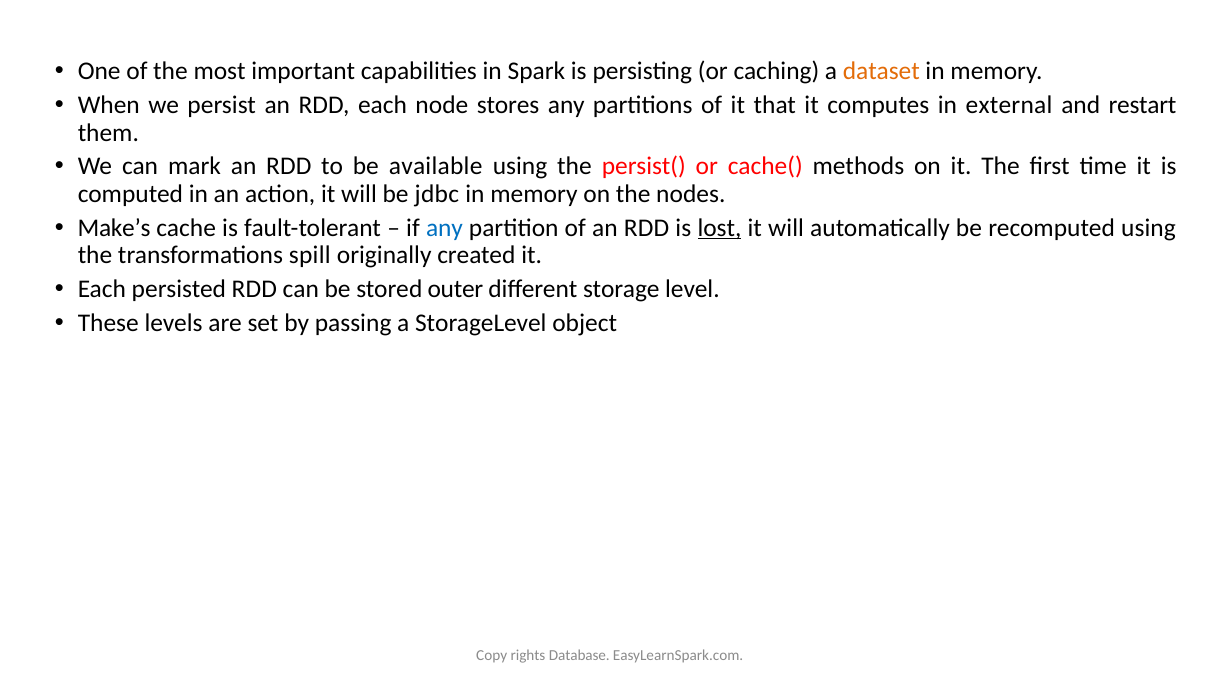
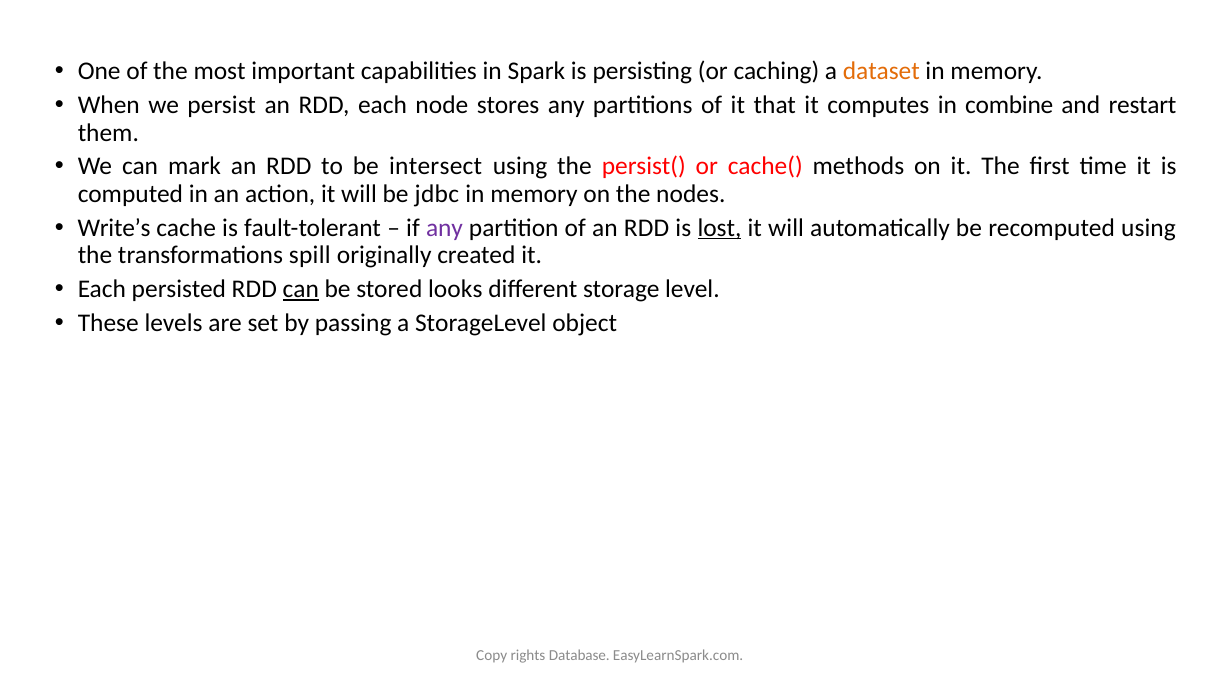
external: external -> combine (1009, 105)
available: available -> intersect (436, 167)
Make’s: Make’s -> Write’s (114, 228)
any colour: blue -> purple (444, 228)
can underline: none -> present (301, 289)
outer: outer -> looks (455, 289)
